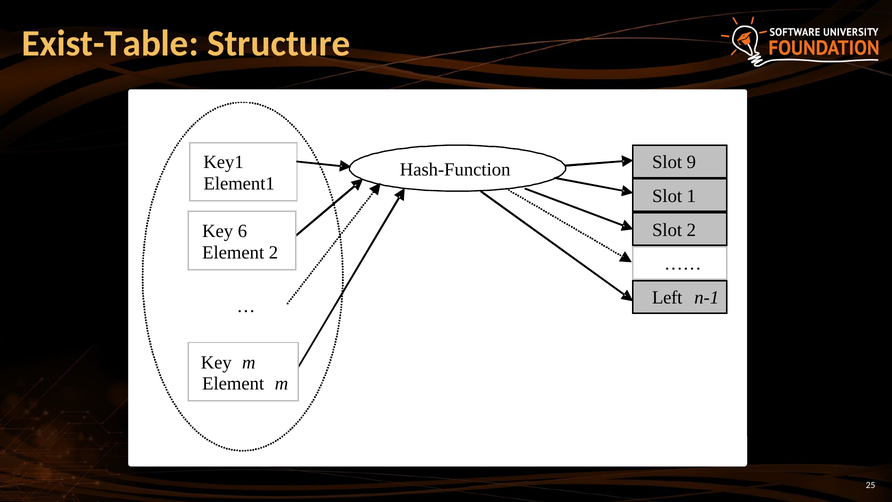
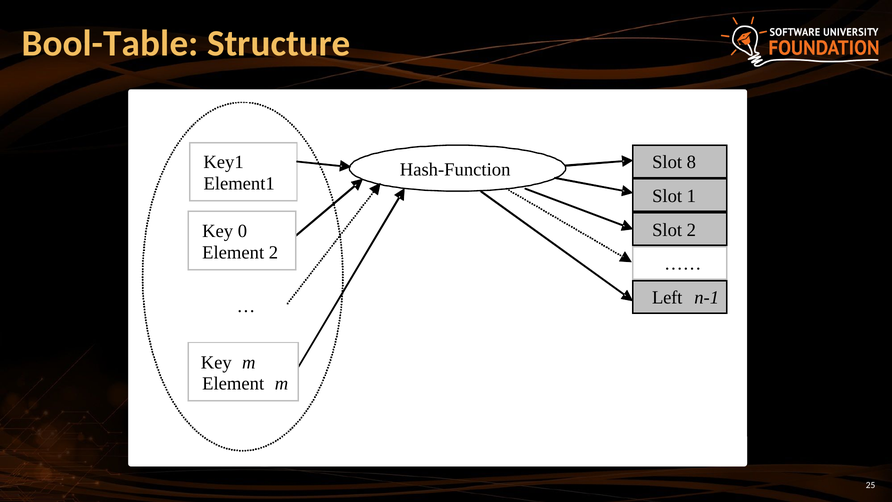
Exist-Table: Exist-Table -> Bool-Table (110, 43)
9: 9 -> 8 (691, 162)
6: 6 -> 0 (242, 231)
